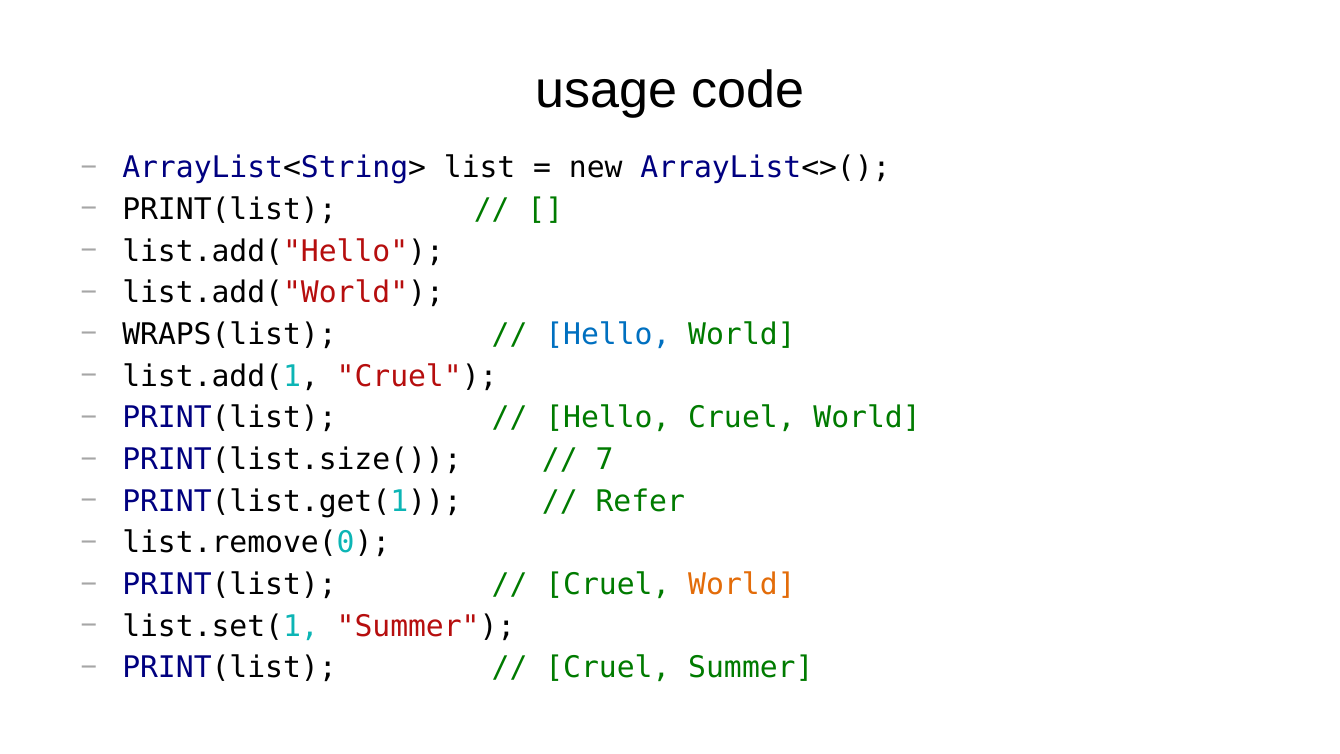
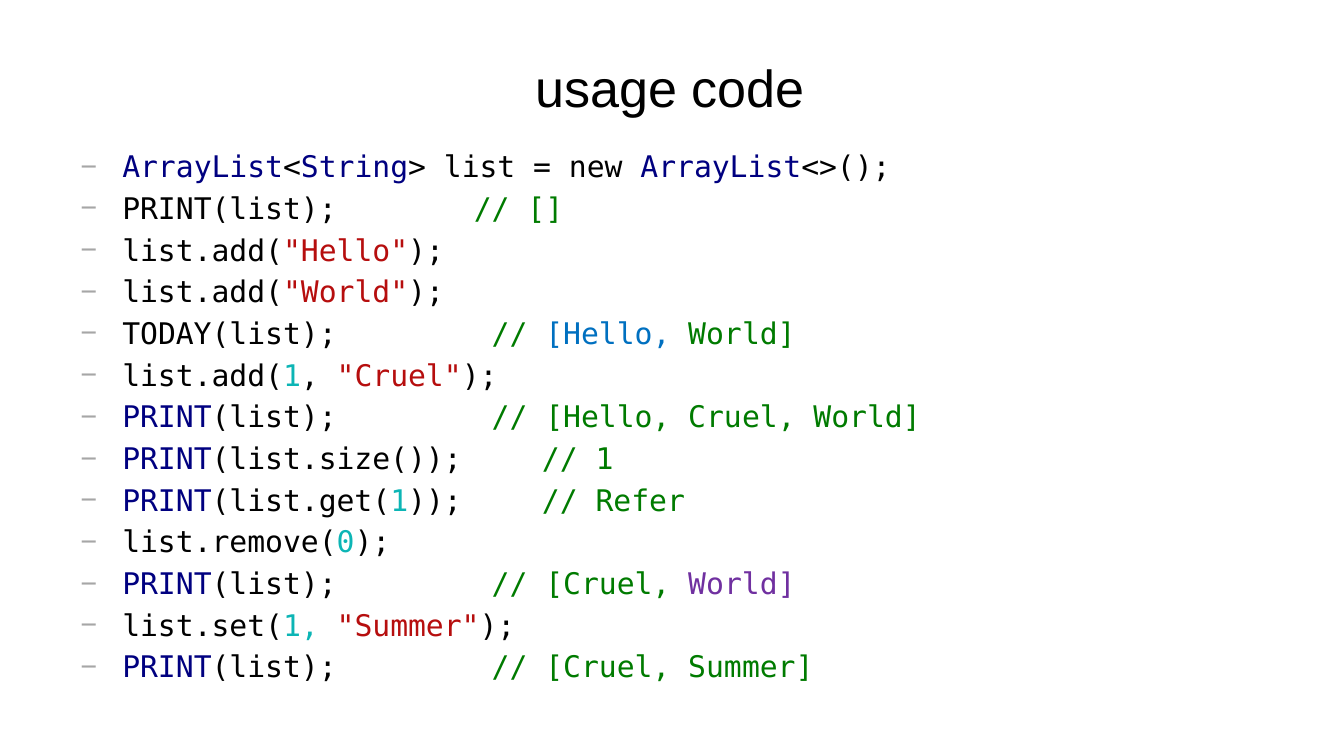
WRAPS(list: WRAPS(list -> TODAY(list (229, 335)
7: 7 -> 1 (605, 460)
World colour: orange -> purple (742, 585)
